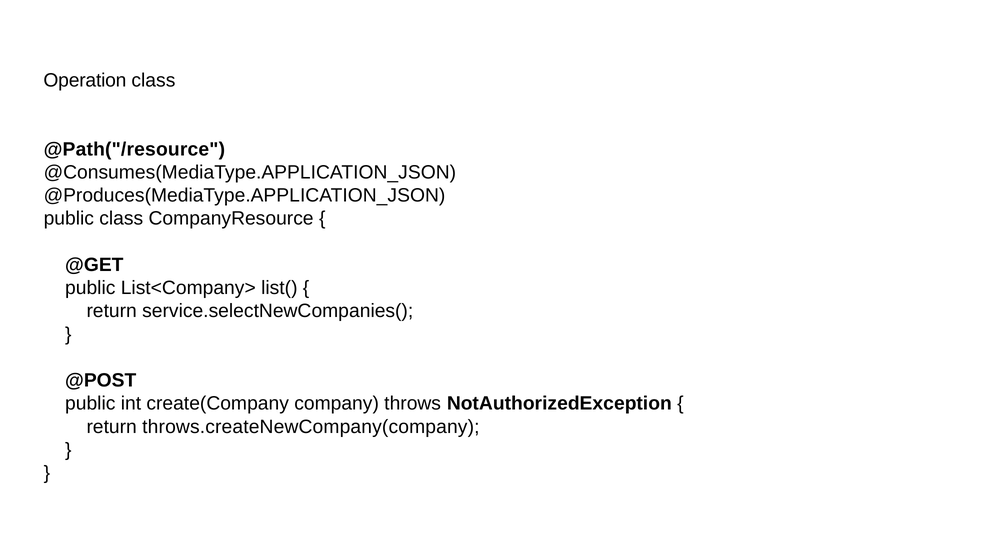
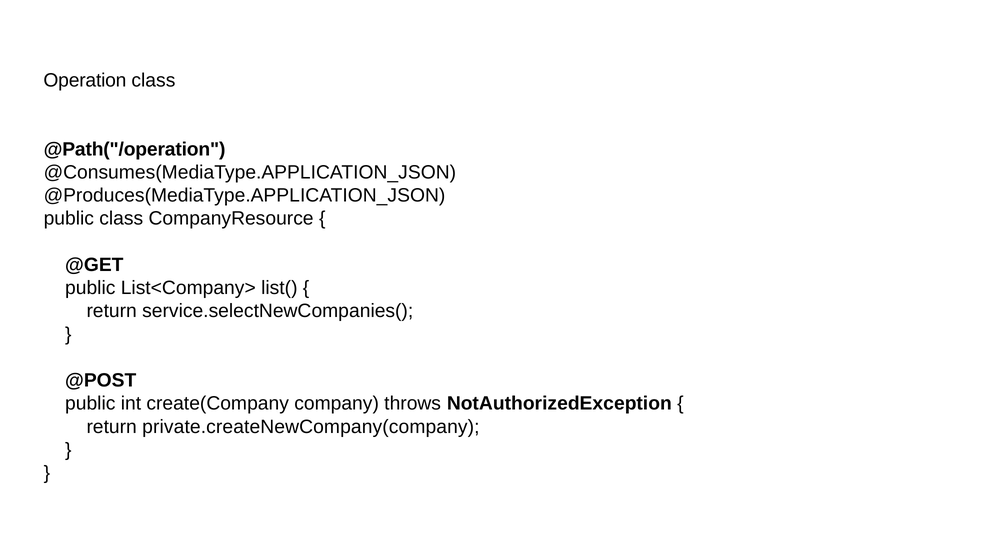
@Path("/resource: @Path("/resource -> @Path("/operation (135, 149)
throws.createNewCompany(company: throws.createNewCompany(company -> private.createNewCompany(company (311, 427)
